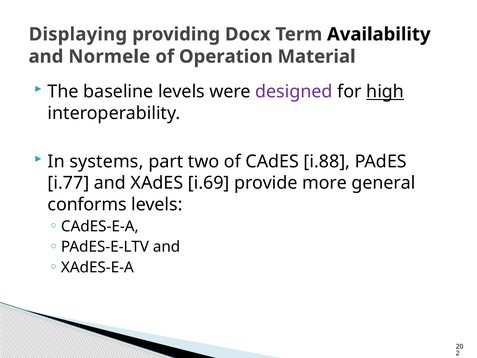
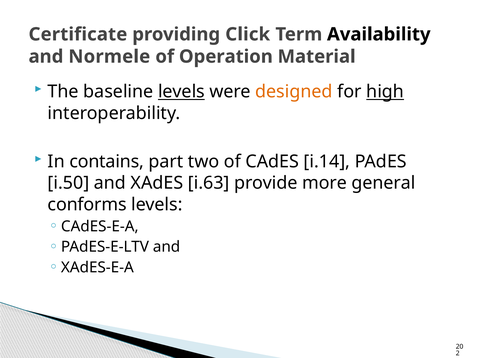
Displaying: Displaying -> Certificate (78, 34)
Docx: Docx -> Click (248, 34)
levels underline: none -> present (181, 92)
designed colour: purple -> orange (294, 92)
systems: systems -> contains (107, 161)
i.88: i.88 -> i.14 (327, 161)
i.77: i.77 -> i.50 (68, 183)
i.69: i.69 -> i.63 (209, 183)
